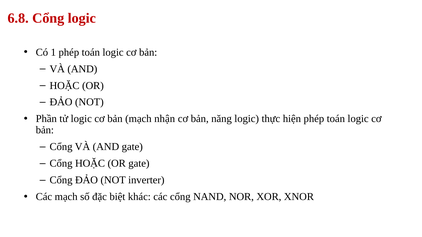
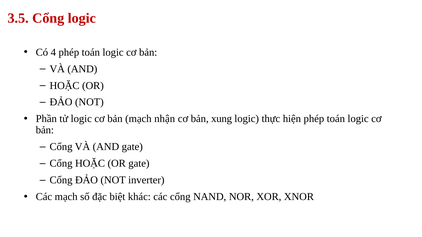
6.8: 6.8 -> 3.5 (18, 18)
1: 1 -> 4 (53, 52)
năng: năng -> xung (222, 119)
